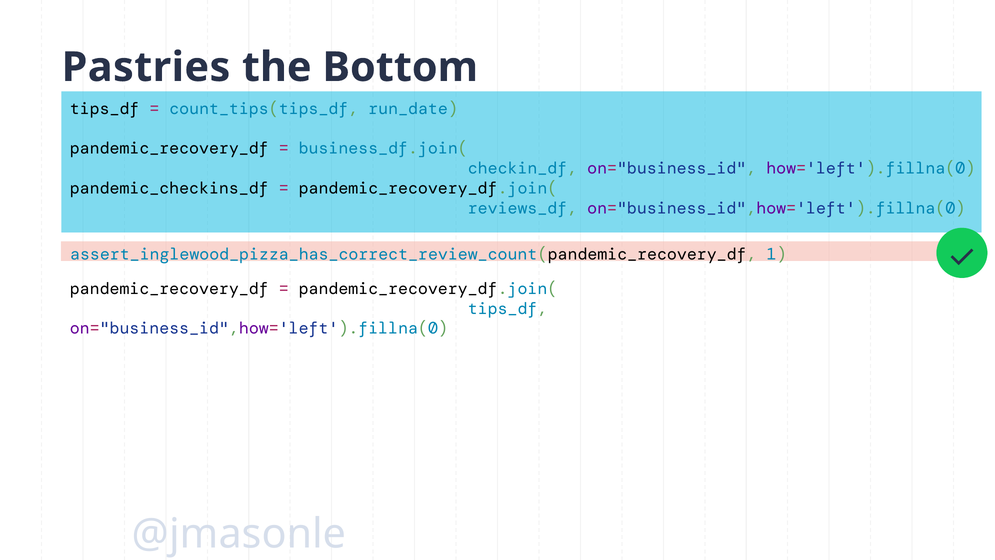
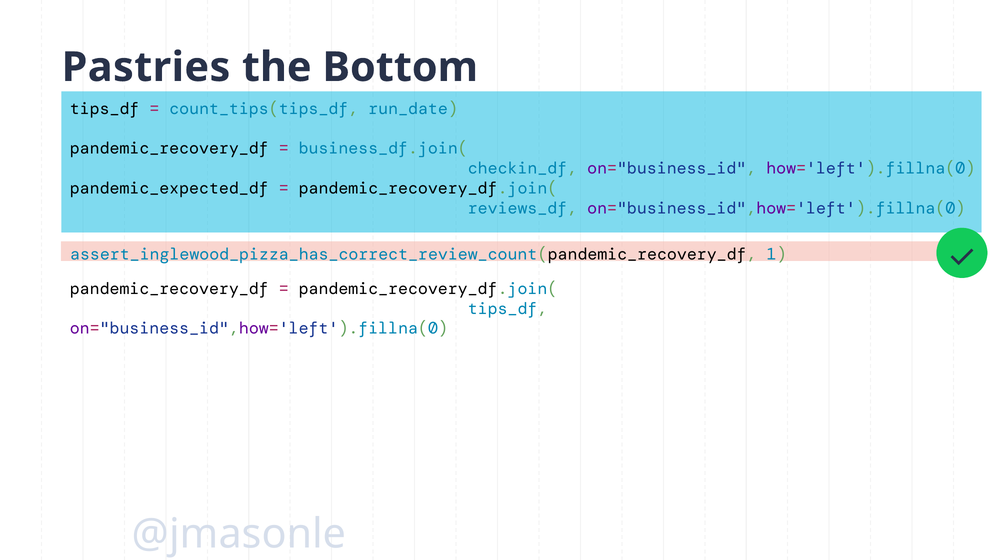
pandemic_checkins_df: pandemic_checkins_df -> pandemic_expected_df (169, 188)
